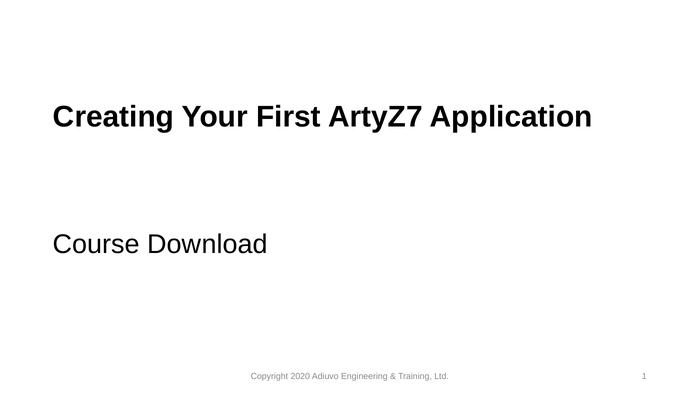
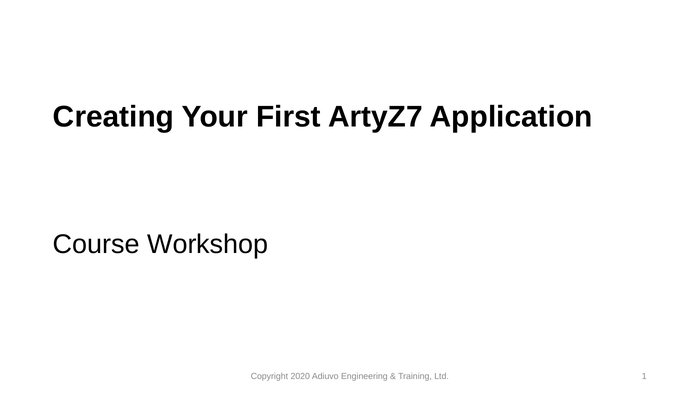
Download: Download -> Workshop (208, 244)
